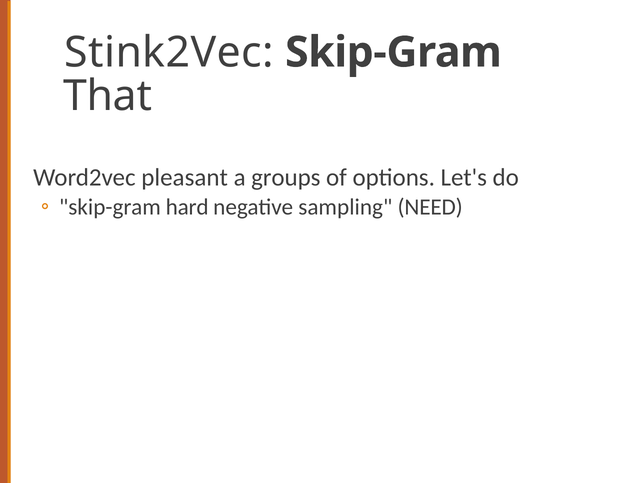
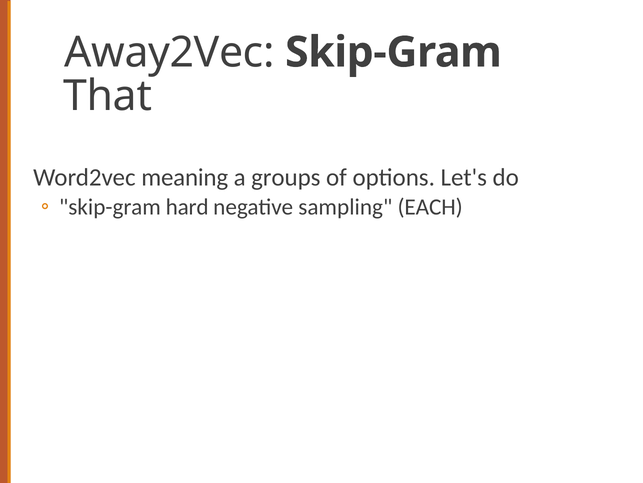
Stink2Vec: Stink2Vec -> Away2Vec (169, 52)
pleasant: pleasant -> meaning (185, 177)
NEED: NEED -> EACH (430, 207)
